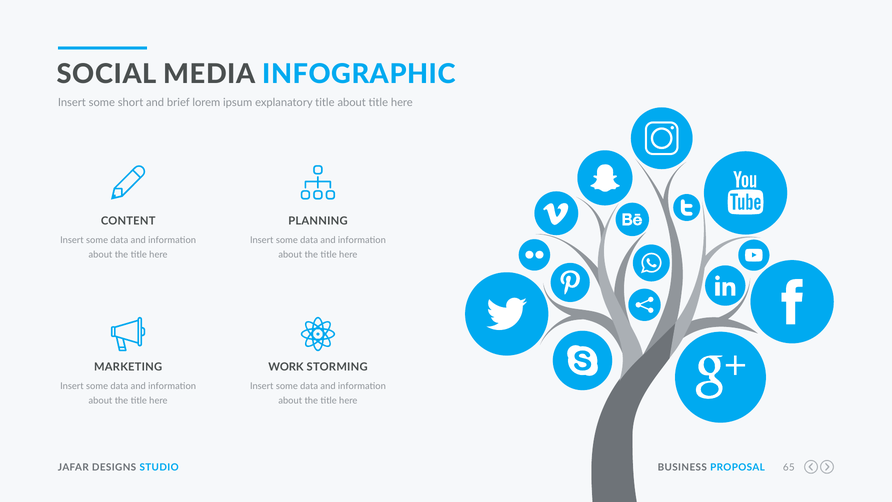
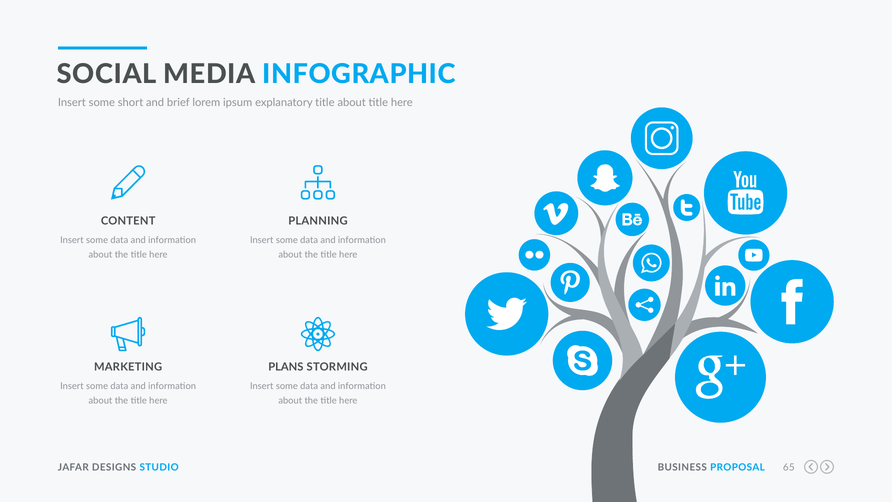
WORK: WORK -> PLANS (286, 367)
